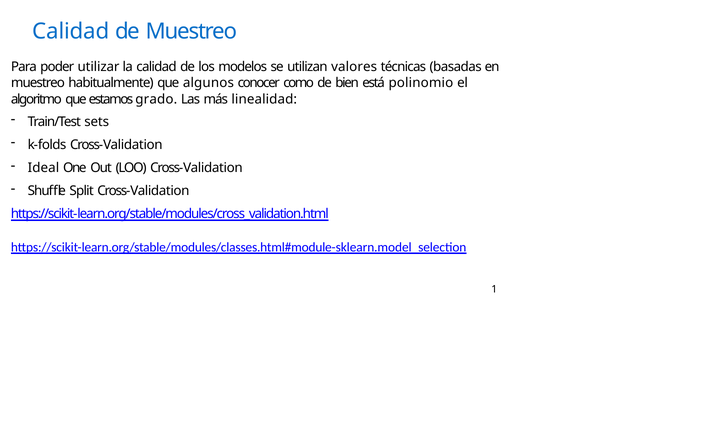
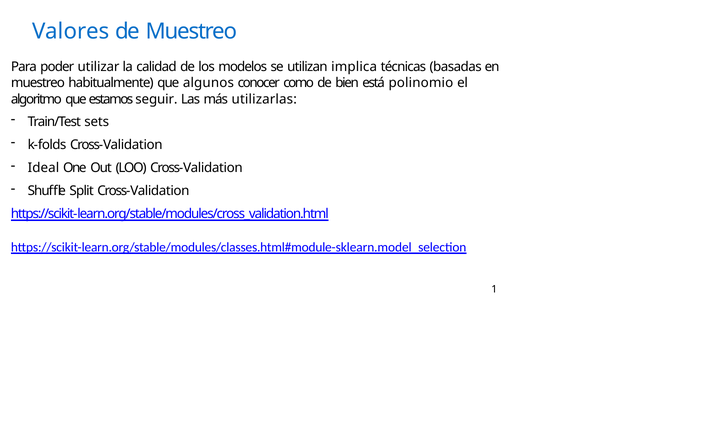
Calidad: Calidad -> Valores (71, 31)
valores: valores -> implica (354, 67)
grado: grado -> seguir (156, 99)
linealidad: linealidad -> utilizarlas (264, 99)
